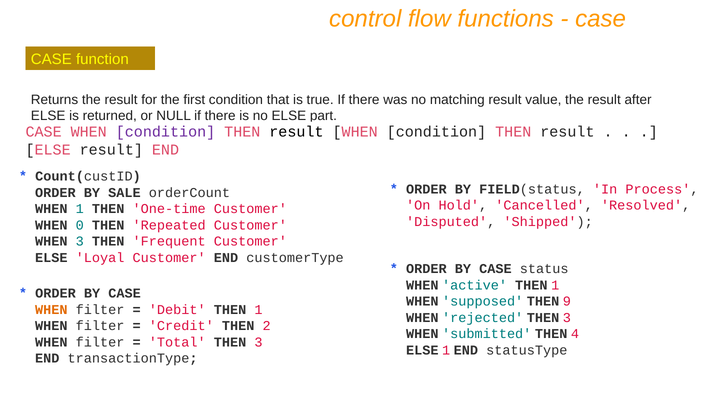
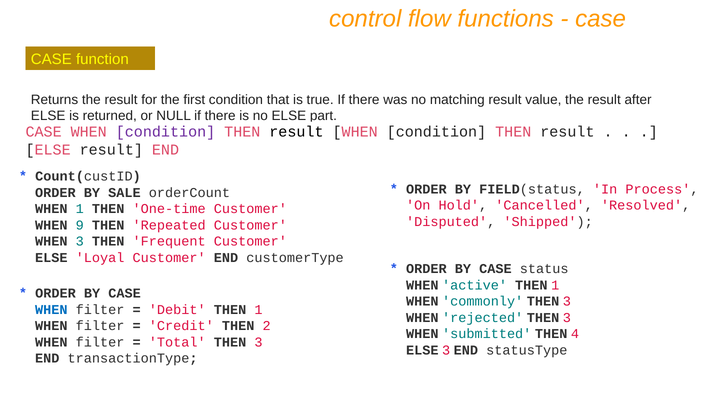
0: 0 -> 9 (80, 225)
supposed: supposed -> commonly (483, 301)
9: 9 -> 3 (567, 301)
WHEN colour: orange -> blue (51, 310)
ELSE 1: 1 -> 3 (446, 350)
